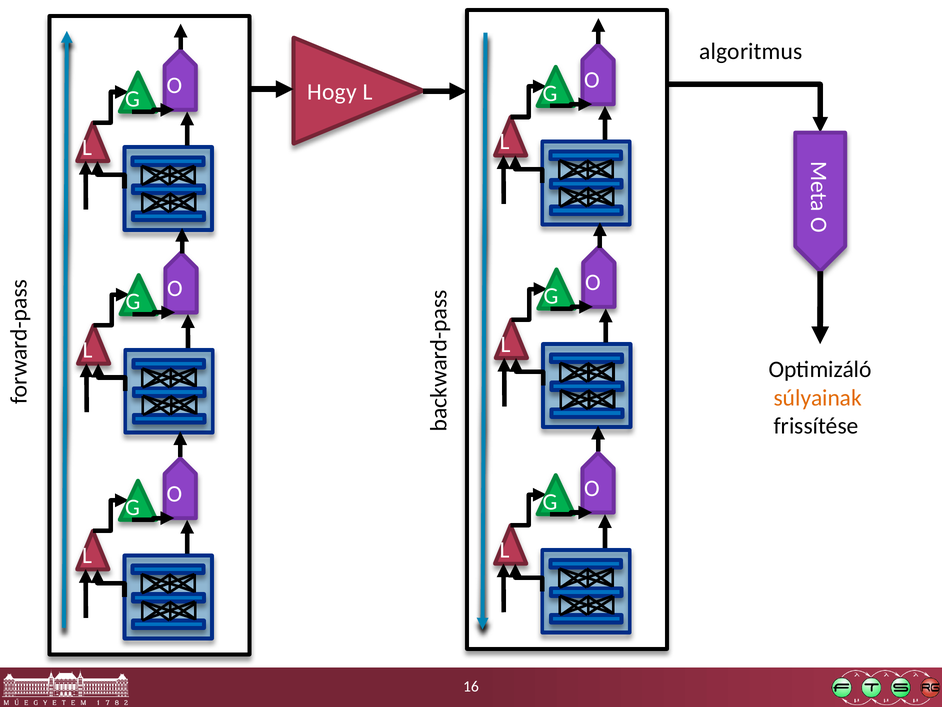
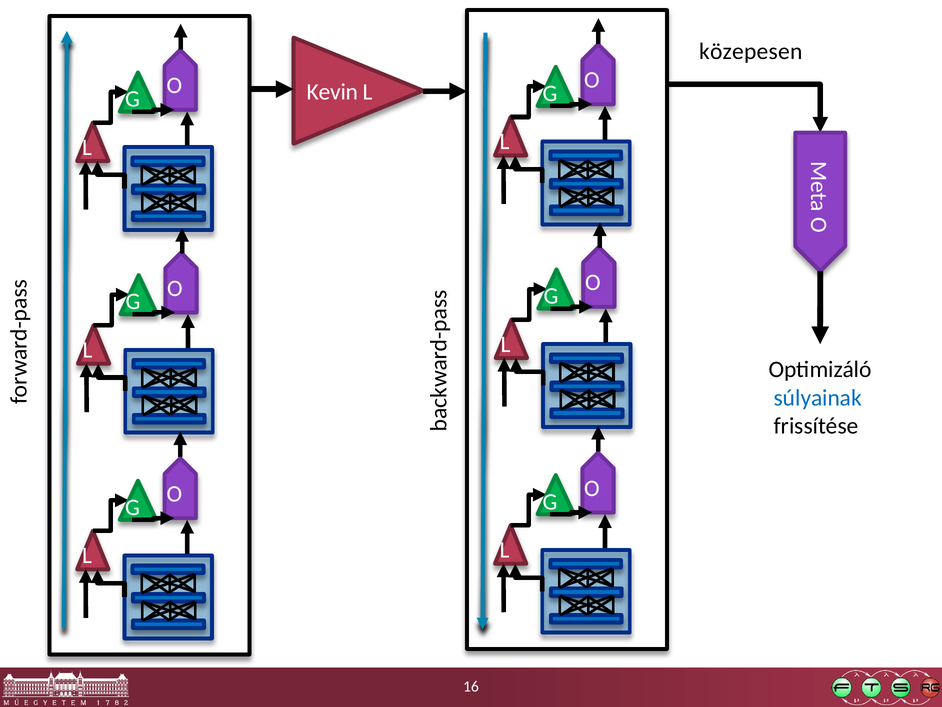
algoritmus: algoritmus -> közepesen (751, 51)
Hogy: Hogy -> Kevin (332, 92)
súlyainak colour: orange -> blue (818, 398)
